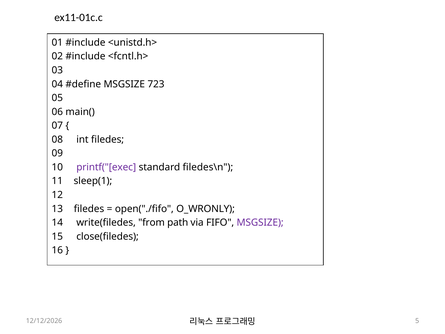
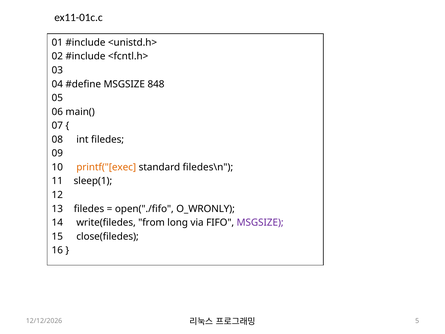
723: 723 -> 848 (156, 84)
printf("[exec colour: purple -> orange (106, 167)
path: path -> long (178, 222)
